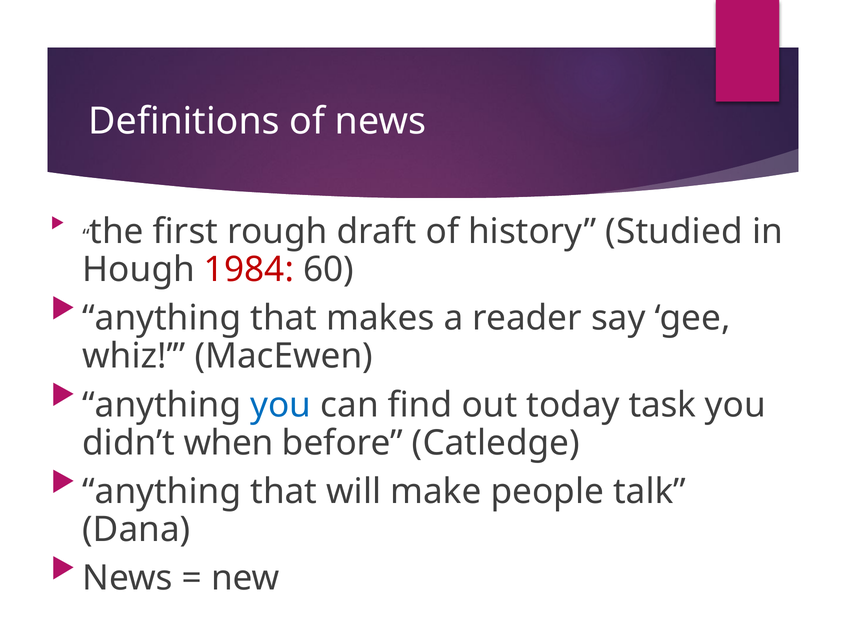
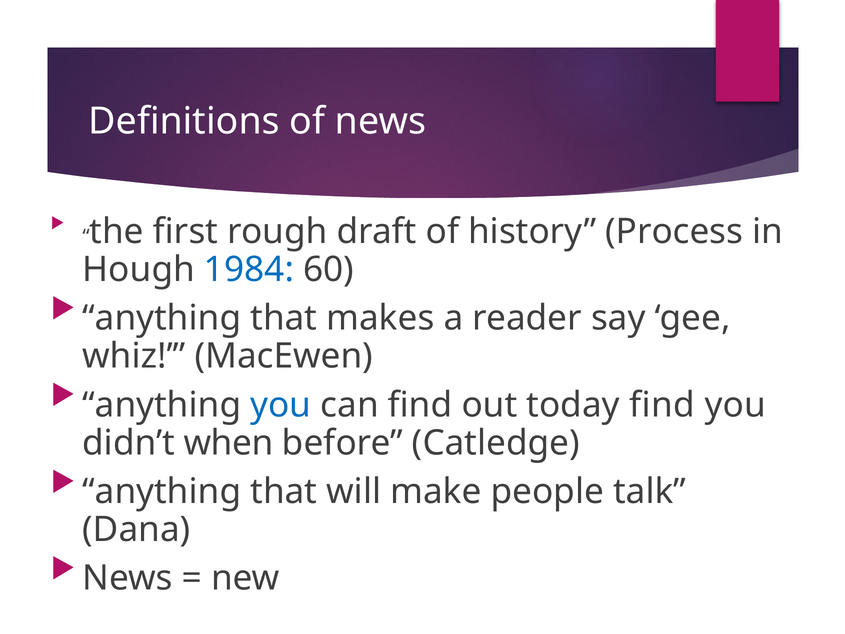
Studied: Studied -> Process (674, 232)
1984 colour: red -> blue (249, 270)
today task: task -> find (662, 405)
